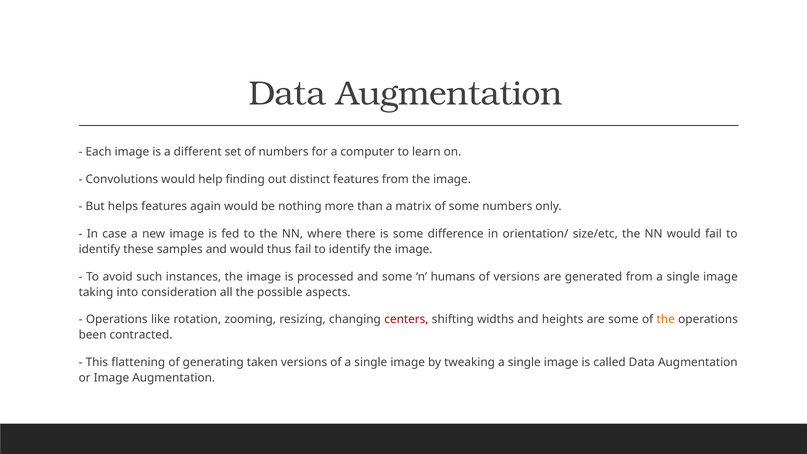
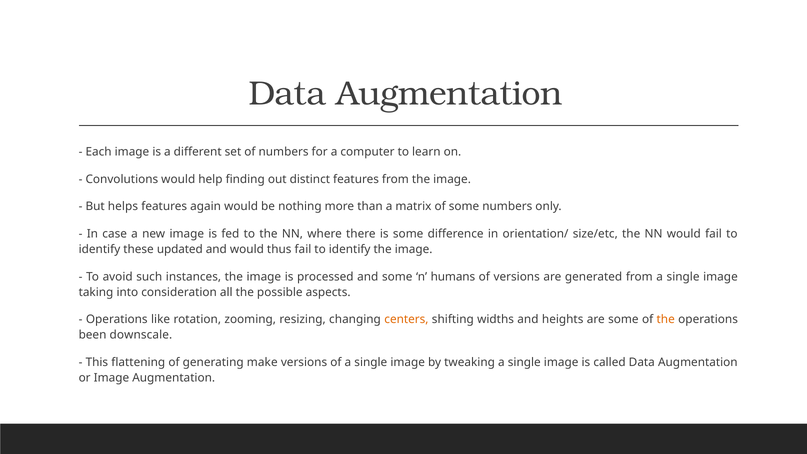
samples: samples -> updated (180, 249)
centers colour: red -> orange (406, 319)
contracted: contracted -> downscale (141, 335)
taken: taken -> make (262, 362)
